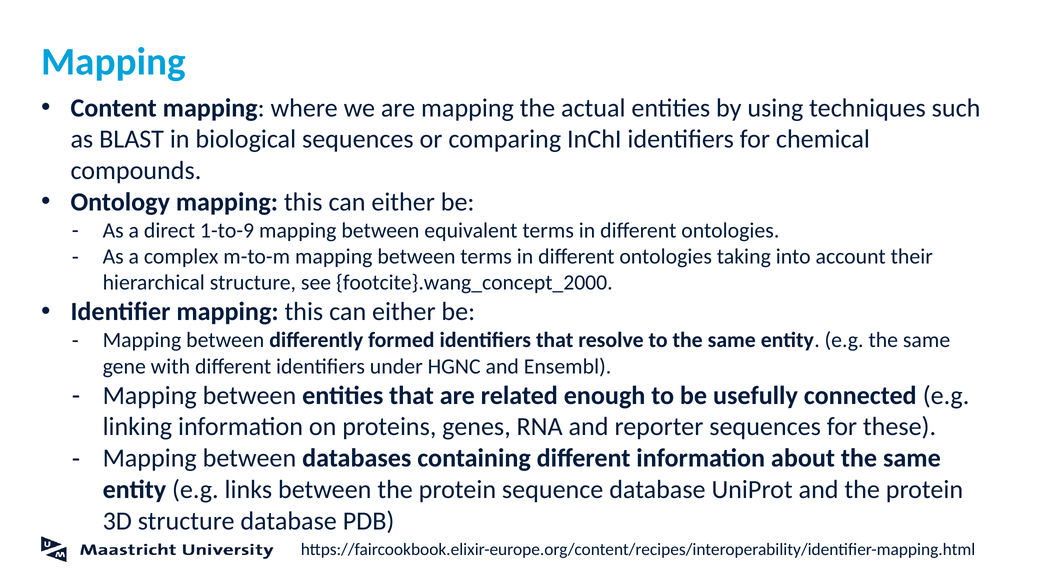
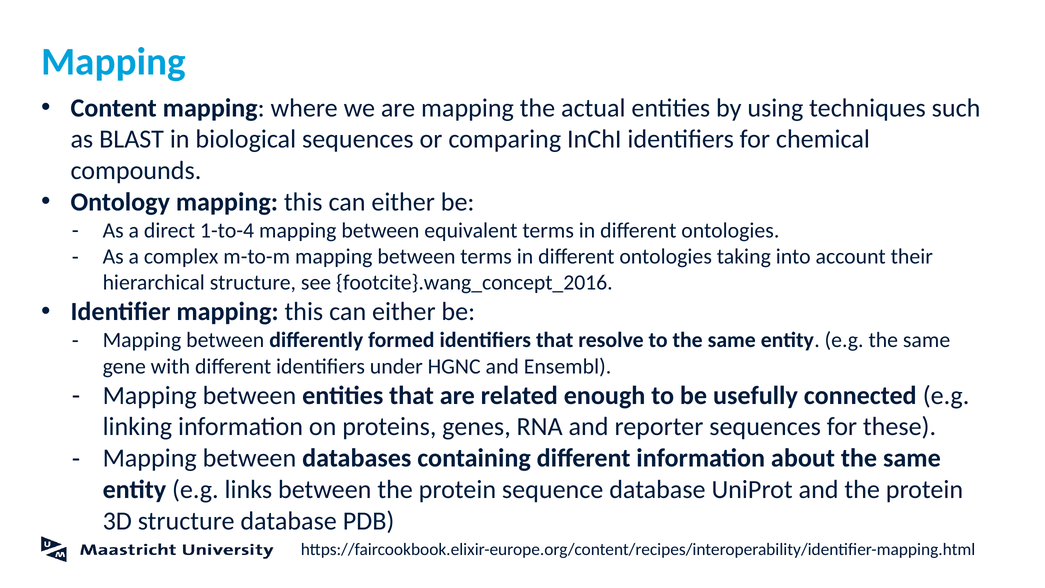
1-to-9: 1-to-9 -> 1-to-4 (227, 230)
footcite}.wang_concept_2000: footcite}.wang_concept_2000 -> footcite}.wang_concept_2016 (474, 283)
